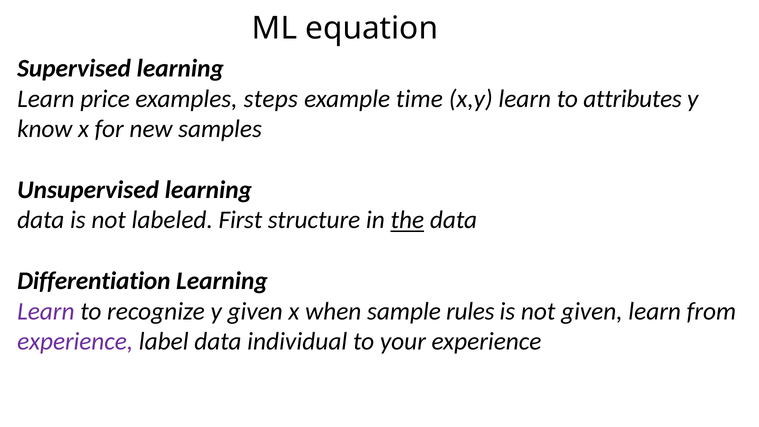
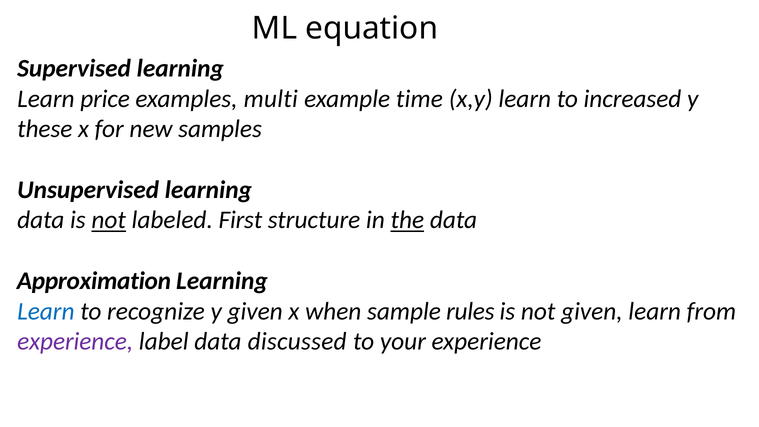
steps: steps -> multi (271, 99)
attributes: attributes -> increased (632, 99)
know: know -> these (45, 129)
not underline: none -> present (109, 220)
Differentiation: Differentiation -> Approximation (94, 281)
Learn colour: purple -> blue (46, 311)
individual: individual -> discussed (297, 342)
